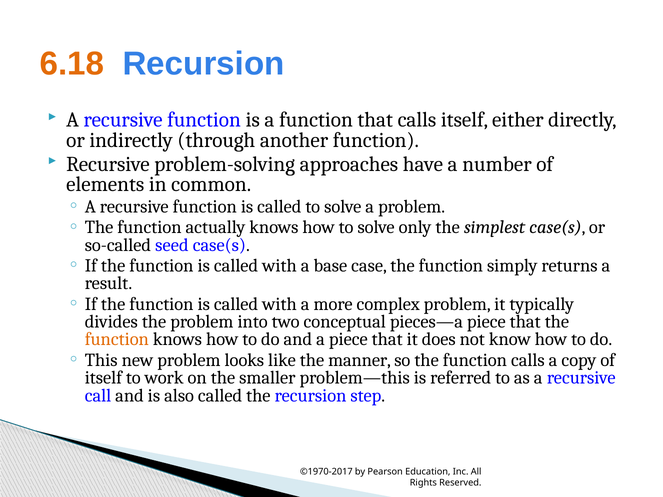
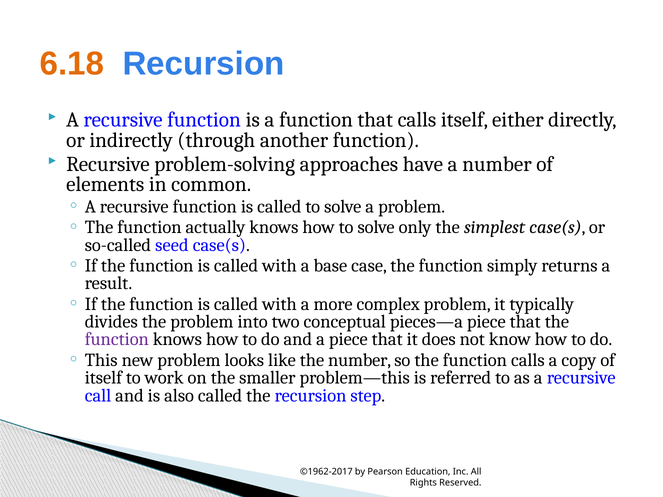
function colour: orange -> purple (117, 340)
the manner: manner -> number (360, 360)
©1970-2017: ©1970-2017 -> ©1962-2017 (326, 472)
